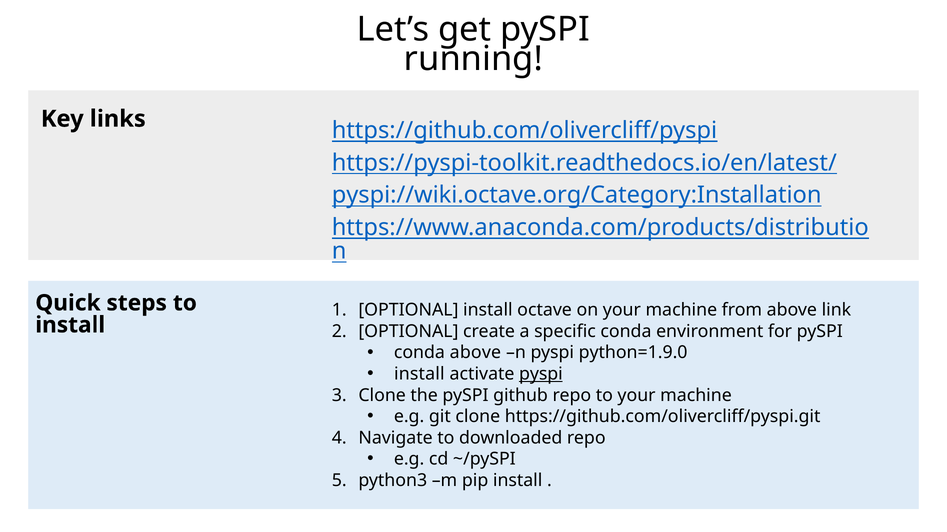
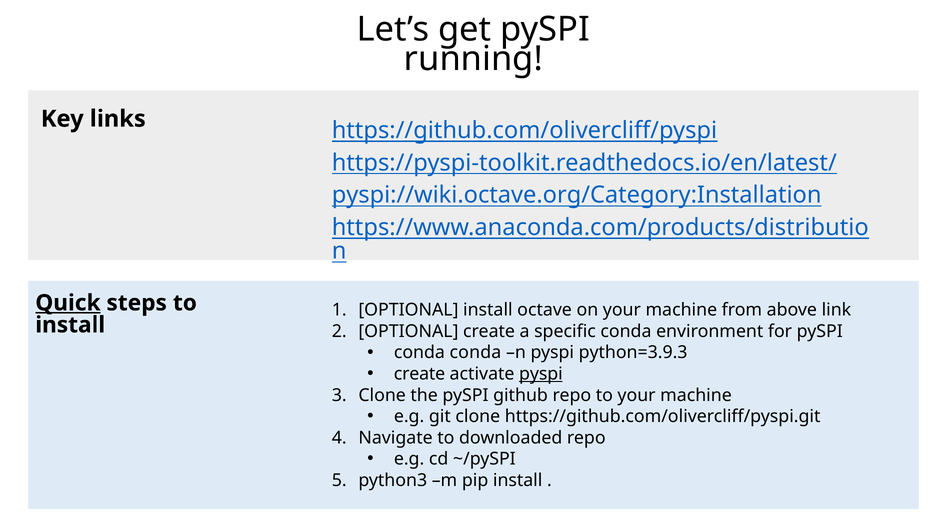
Quick underline: none -> present (68, 303)
conda above: above -> conda (475, 353)
python=1.9.0: python=1.9.0 -> python=3.9.3 (633, 353)
install: install -> create (420, 374)
